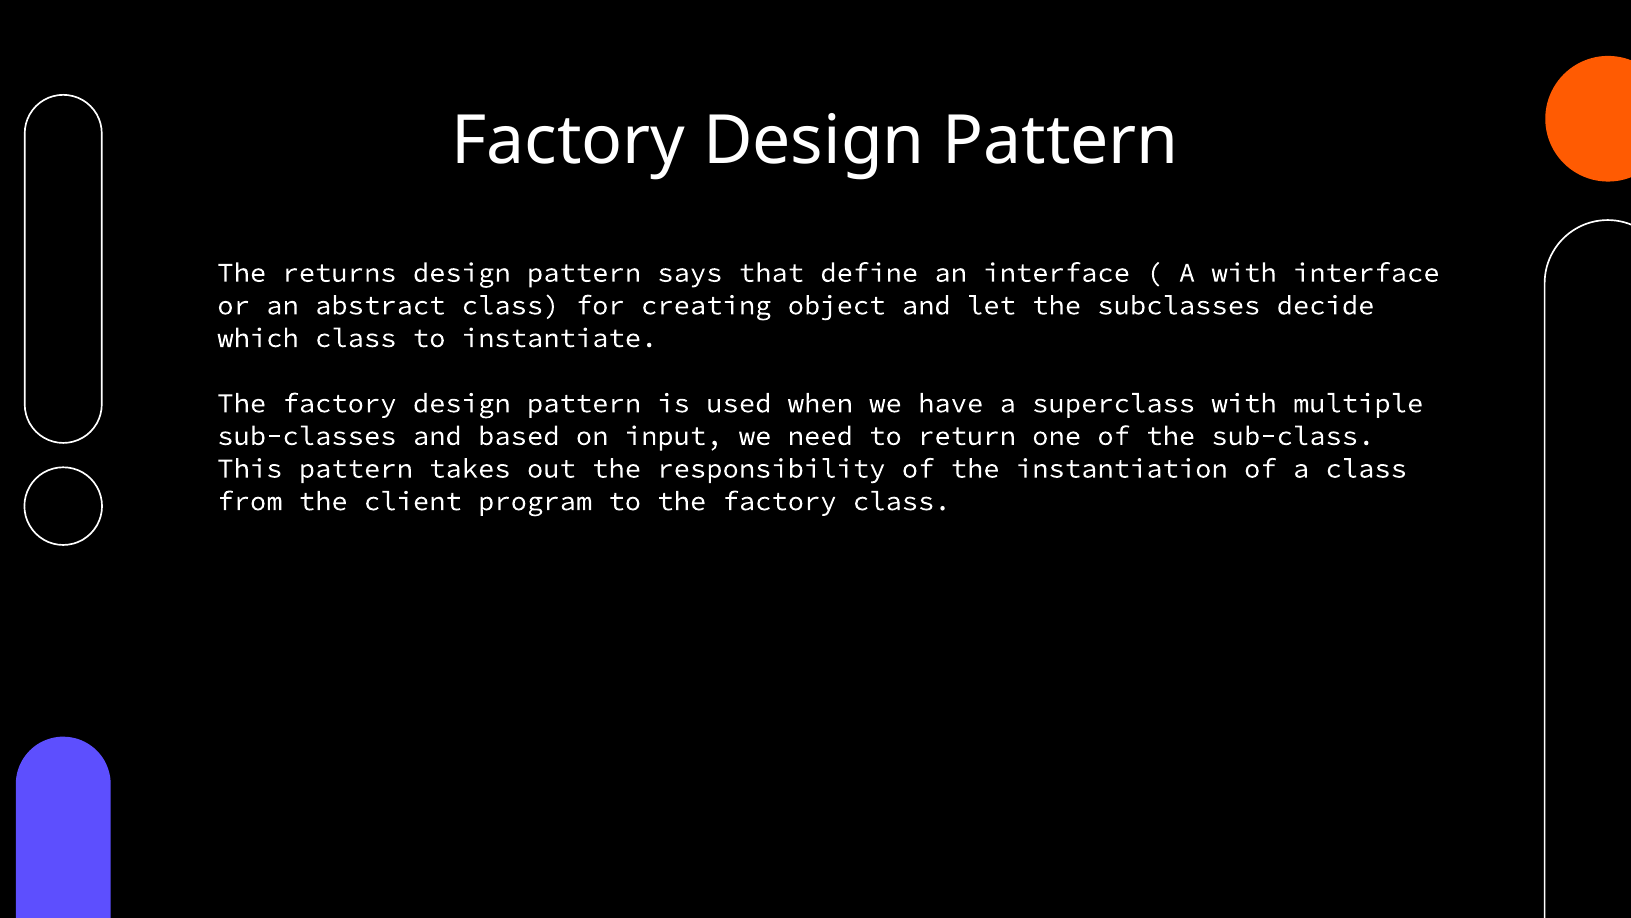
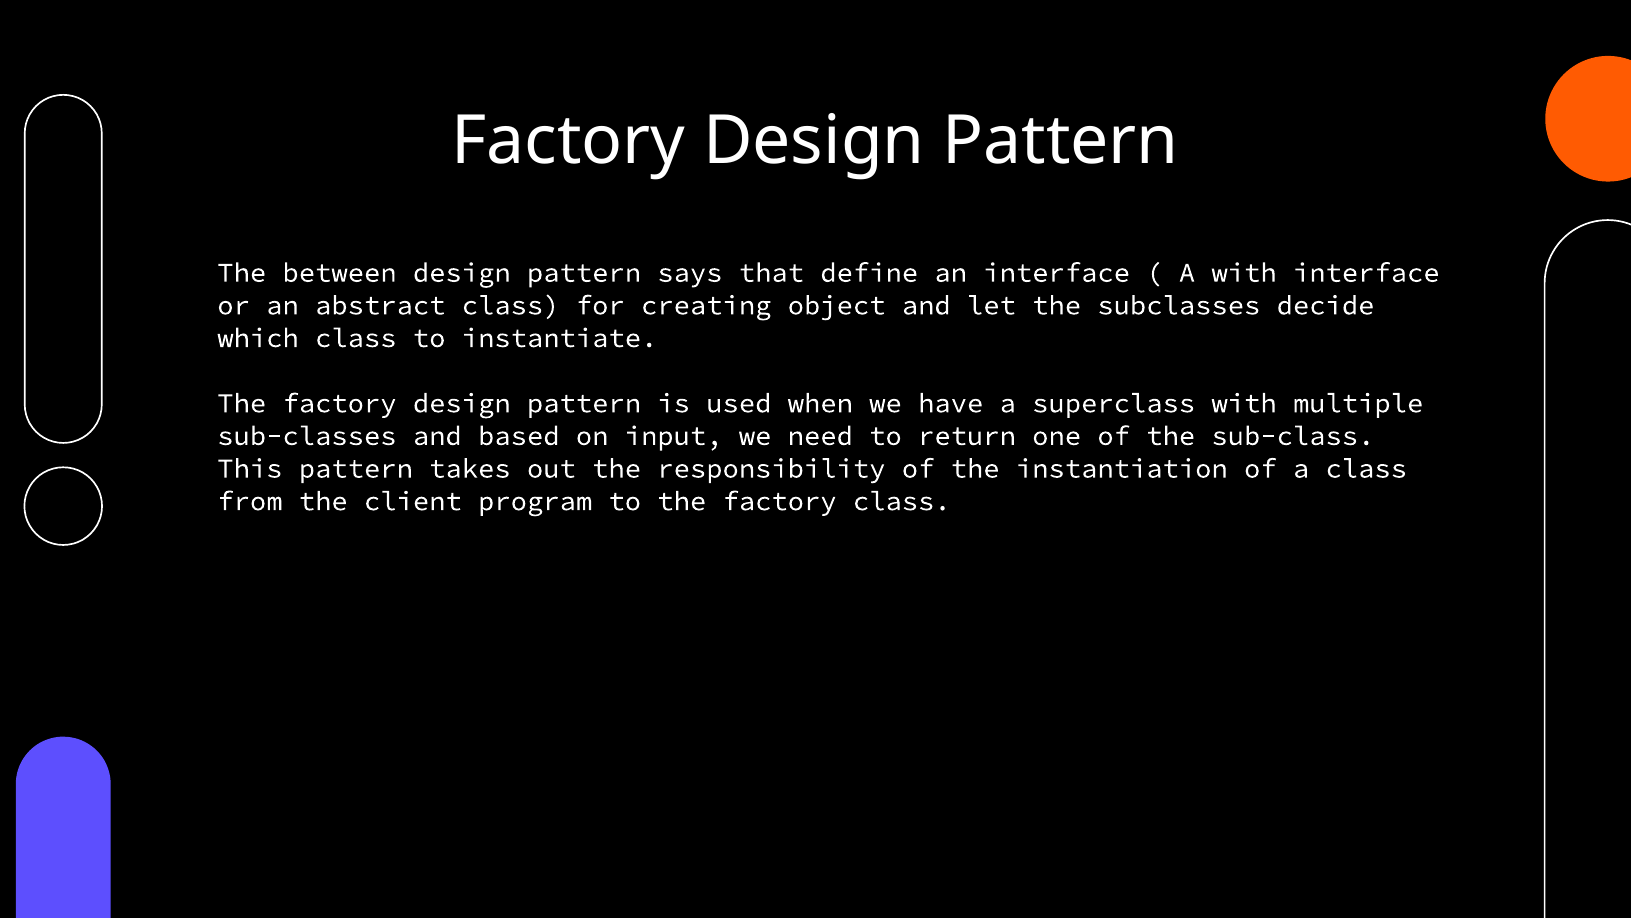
returns: returns -> between (340, 273)
